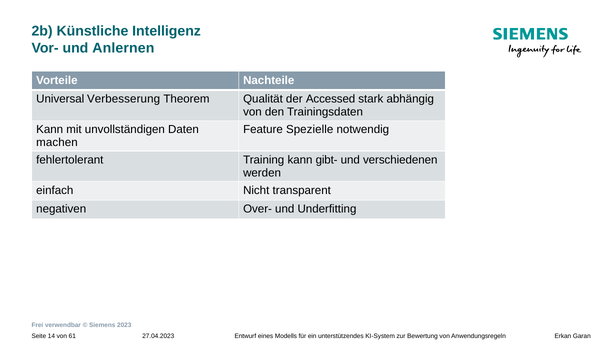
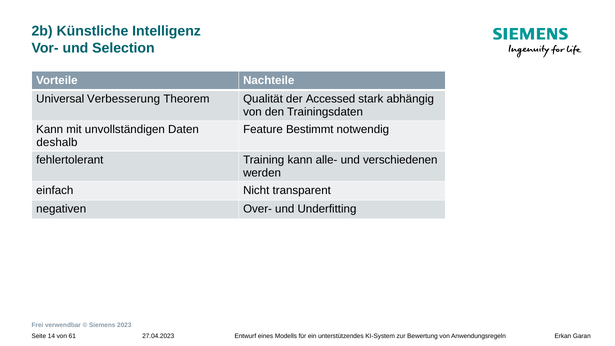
Anlernen: Anlernen -> Selection (123, 48)
Spezielle: Spezielle -> Bestimmt (310, 129)
machen: machen -> deshalb (57, 142)
gibt-: gibt- -> alle- (327, 160)
